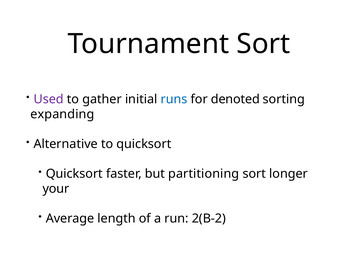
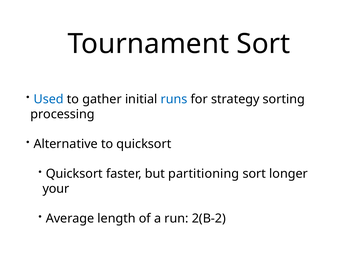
Used colour: purple -> blue (49, 99)
denoted: denoted -> strategy (235, 99)
expanding: expanding -> processing (62, 114)
